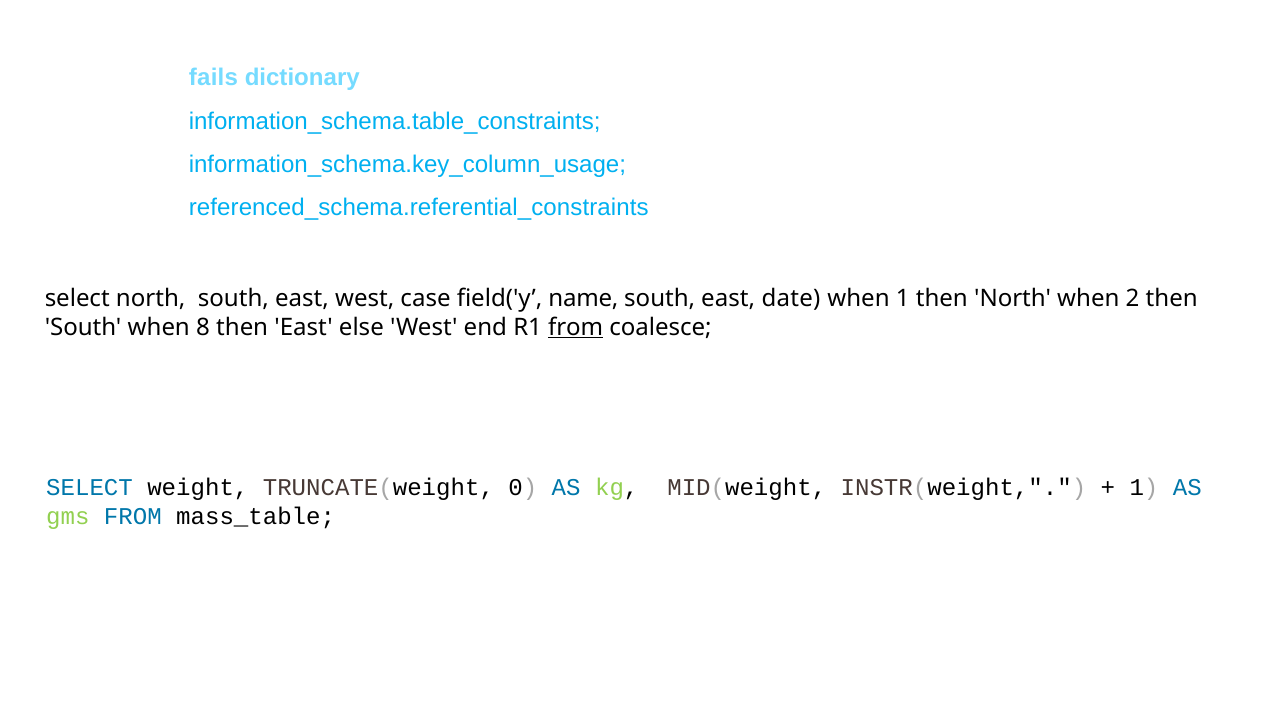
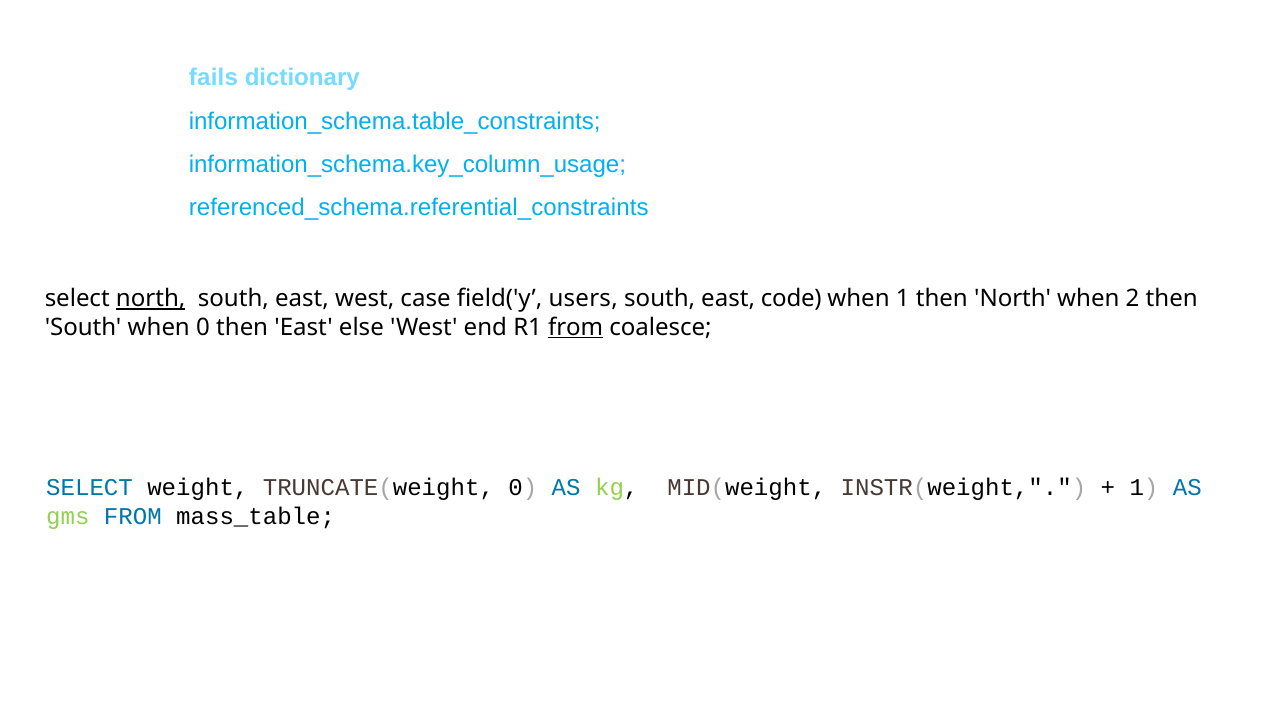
north underline: none -> present (151, 299)
name: name -> users (583, 299)
date: date -> code (791, 299)
when 8: 8 -> 0 (203, 327)
